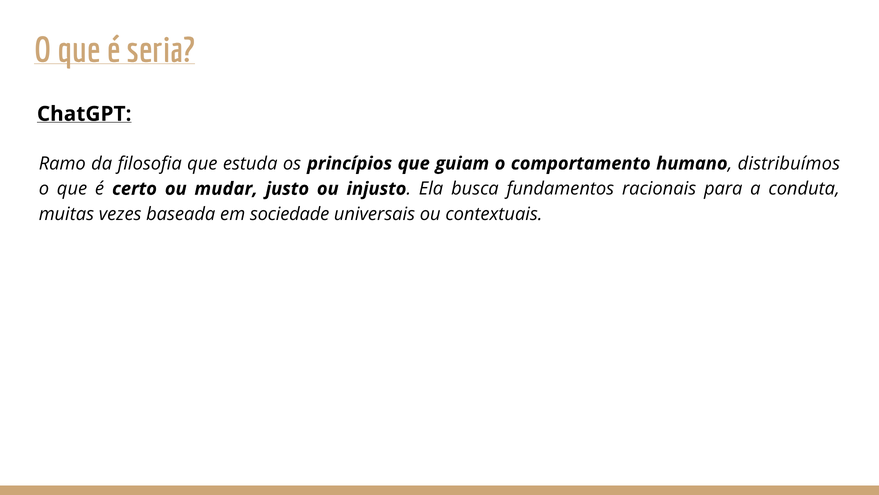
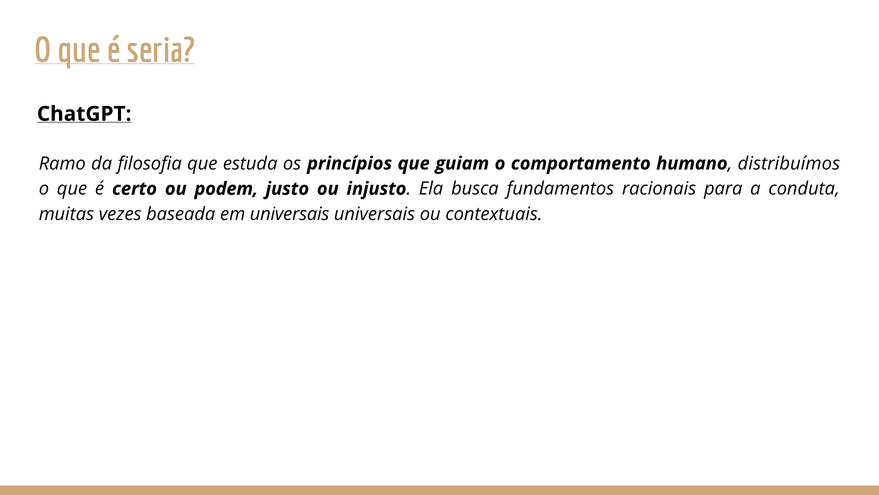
mudar: mudar -> podem (226, 189)
em sociedade: sociedade -> universais (290, 214)
